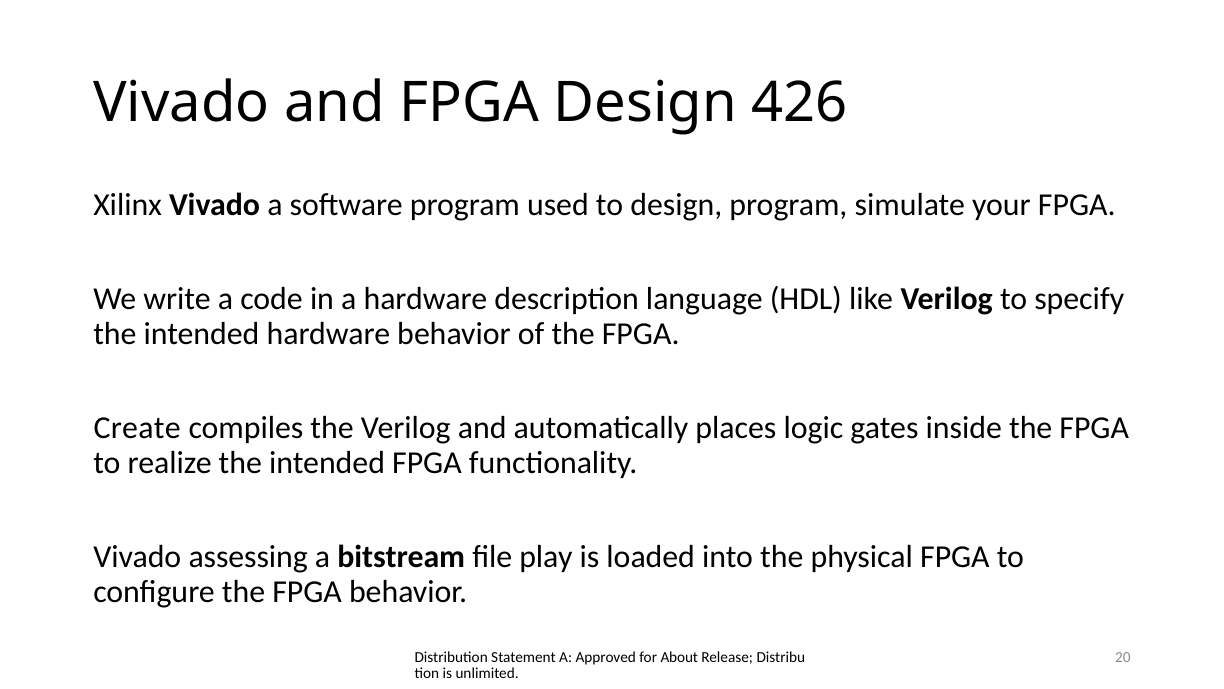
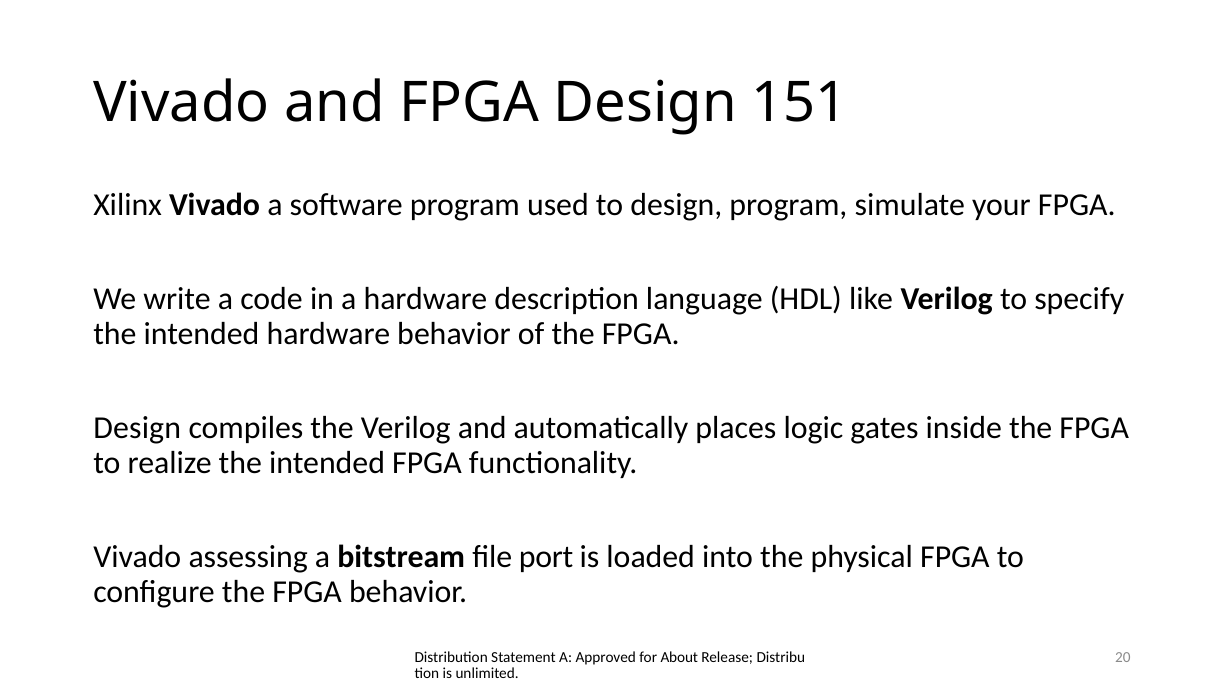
426: 426 -> 151 (799, 103)
Create: Create -> Design (137, 428)
play: play -> port (546, 557)
